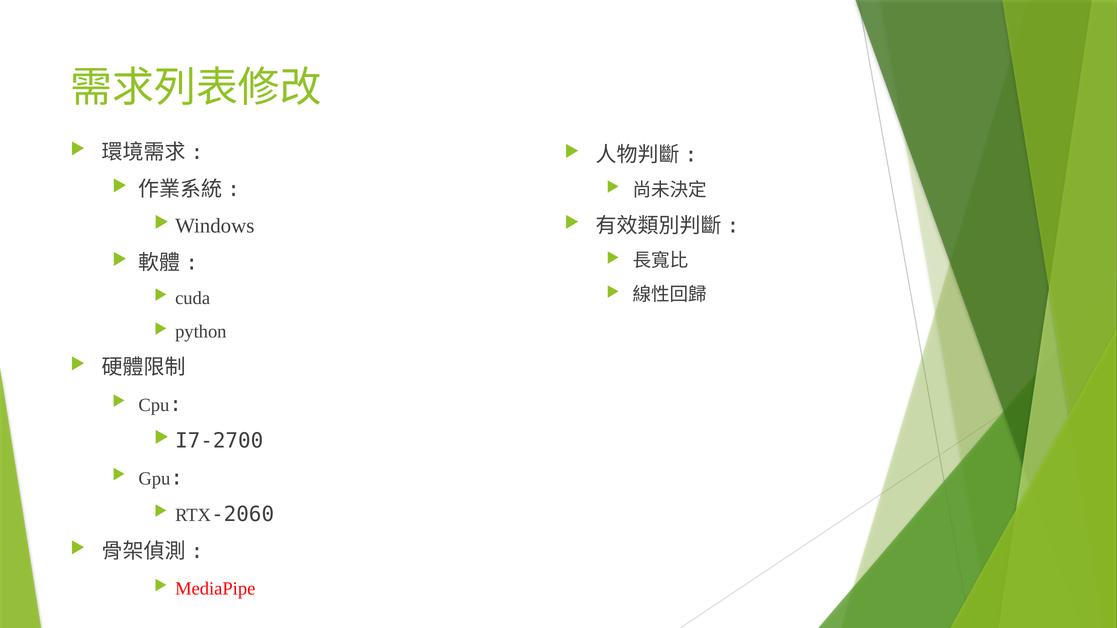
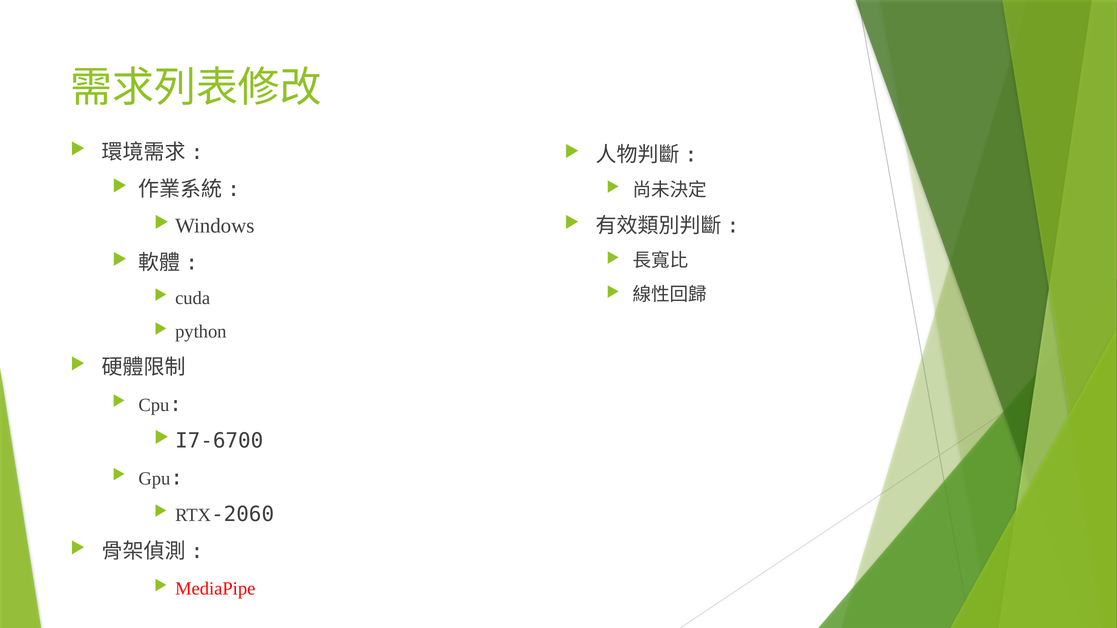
I7-2700: I7-2700 -> I7-6700 (219, 441)
